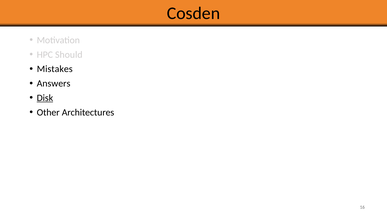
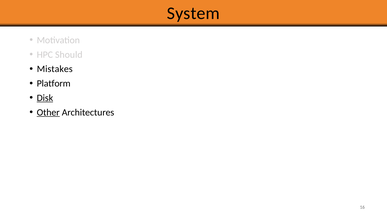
Cosden: Cosden -> System (193, 13)
Answers: Answers -> Platform (54, 84)
Other underline: none -> present (48, 113)
